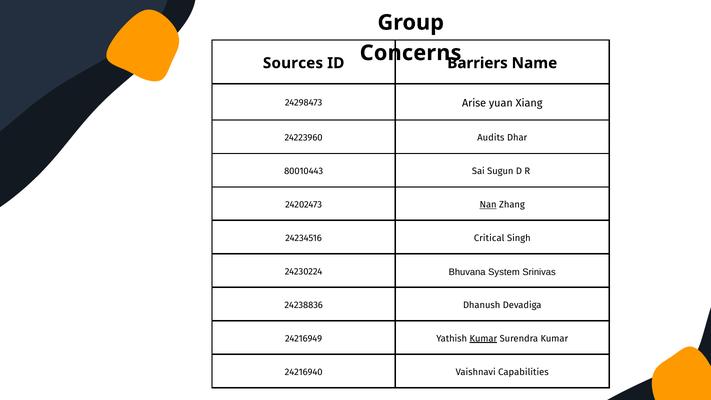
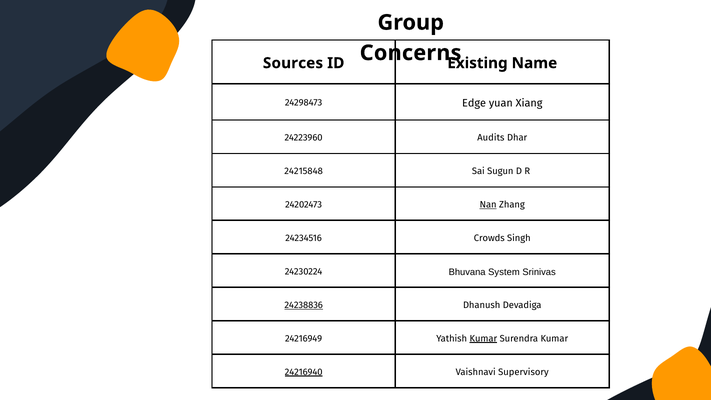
Barriers: Barriers -> Existing (477, 63)
Arise: Arise -> Edge (474, 103)
80010443: 80010443 -> 24215848 (304, 171)
Critical: Critical -> Crowds (489, 238)
24238836 underline: none -> present (304, 305)
24216940 underline: none -> present (304, 372)
Capabilities: Capabilities -> Supervisory (523, 372)
